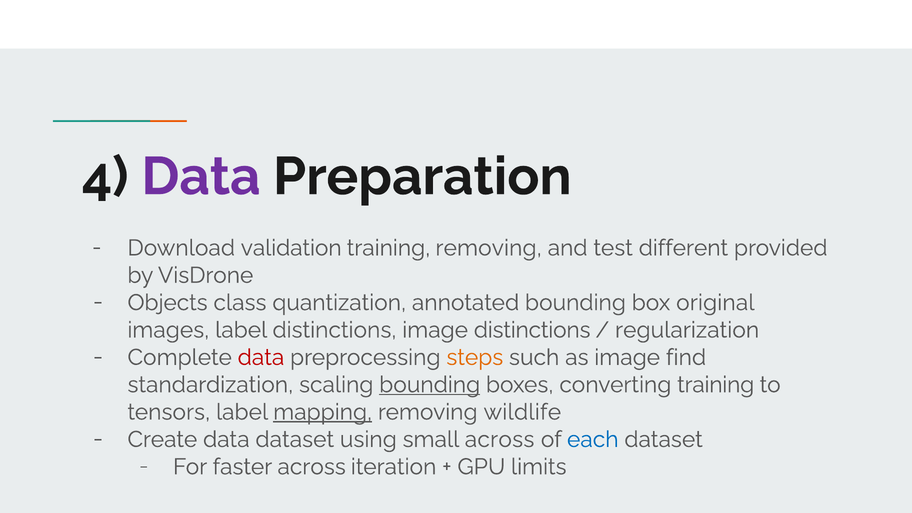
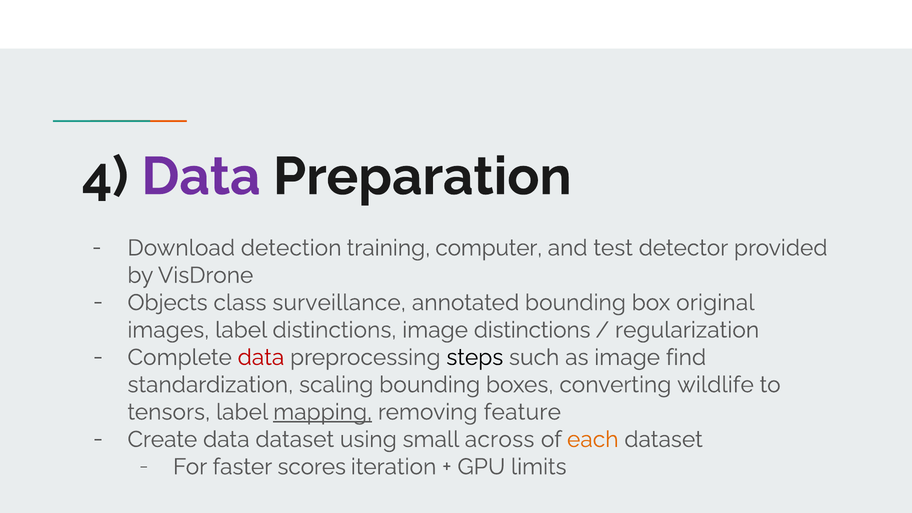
validation: validation -> detection (291, 248)
training removing: removing -> computer (489, 248)
different: different -> detector (683, 248)
quantization: quantization -> surveillance (339, 303)
steps colour: orange -> black (475, 357)
bounding underline: present -> none (430, 385)
converting training: training -> wildlife (716, 385)
wildlife: wildlife -> feature (522, 412)
each colour: blue -> orange (593, 439)
faster across: across -> scores (312, 467)
